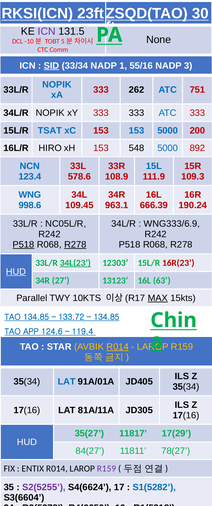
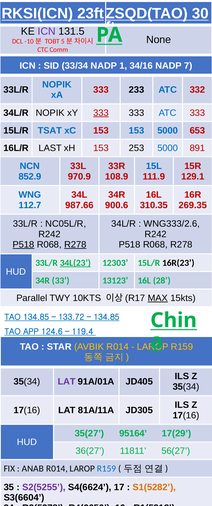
SID underline: present -> none (51, 66)
55/16: 55/16 -> 34/16 (141, 66)
3: 3 -> 7 (188, 66)
262: 262 -> 233 (136, 90)
751: 751 -> 332 (197, 90)
333 underline: none -> present (101, 113)
200: 200 -> 653 (197, 131)
HIRO: HIRO -> LAST (50, 148)
548: 548 -> 253 (136, 148)
892: 892 -> 891 (197, 148)
123.4: 123.4 -> 852.9 (30, 177)
578.6: 578.6 -> 970.9 (79, 177)
109.3: 109.3 -> 129.1 (193, 177)
998.6: 998.6 -> 112.7 (30, 206)
109.45: 109.45 -> 987.66 (79, 206)
963.1: 963.1 -> 900.6 (117, 206)
666.39: 666.39 -> 310.35 (154, 206)
190.24: 190.24 -> 269.35 (193, 206)
WNG333/6.9: WNG333/6.9 -> WNG333/2.6 (172, 224)
16R(23 colour: red -> black (178, 264)
HUD underline: present -> none (16, 272)
27: 27 -> 33 (61, 281)
63: 63 -> 28 (162, 281)
R014 underline: present -> none (118, 348)
LAT colour: blue -> purple (67, 382)
11817: 11817 -> 95164 (133, 434)
84(27: 84(27 -> 36(27 (90, 452)
78(27: 78(27 -> 56(27 (176, 452)
ENTIX: ENTIX -> ANAB (33, 470)
R159 colour: purple -> blue (107, 470)
S1(5282 colour: blue -> orange (154, 488)
